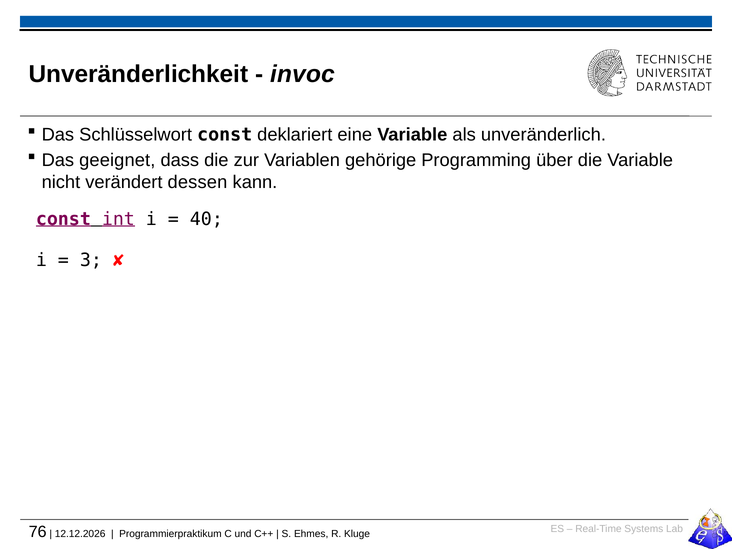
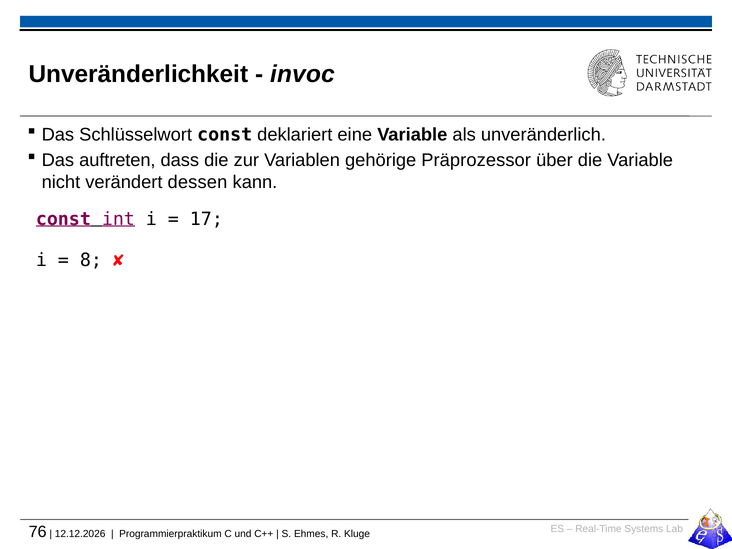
geeignet: geeignet -> auftreten (117, 160)
Programming: Programming -> Präprozessor (476, 160)
40: 40 -> 17 (206, 219)
3: 3 -> 8 (91, 260)
